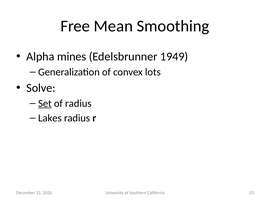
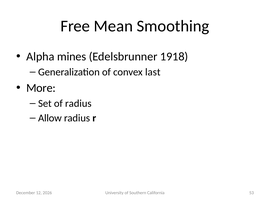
1949: 1949 -> 1918 (174, 57)
lots: lots -> last (153, 72)
Solve: Solve -> More (41, 88)
Set underline: present -> none (45, 104)
Lakes: Lakes -> Allow (50, 118)
